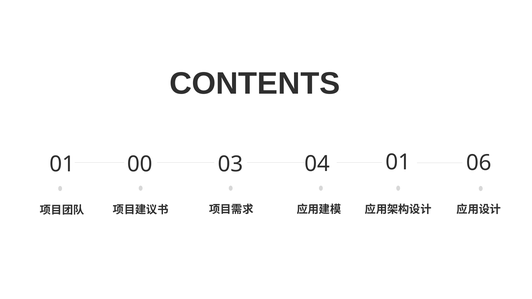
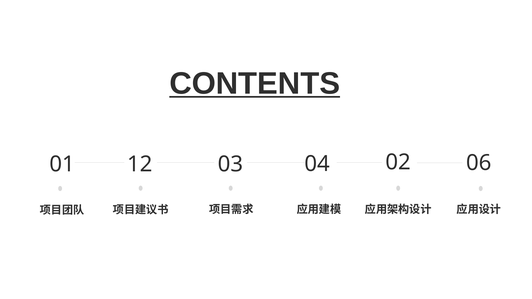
CONTENTS underline: none -> present (255, 84)
00: 00 -> 12 (140, 164)
04 01: 01 -> 02 (398, 162)
